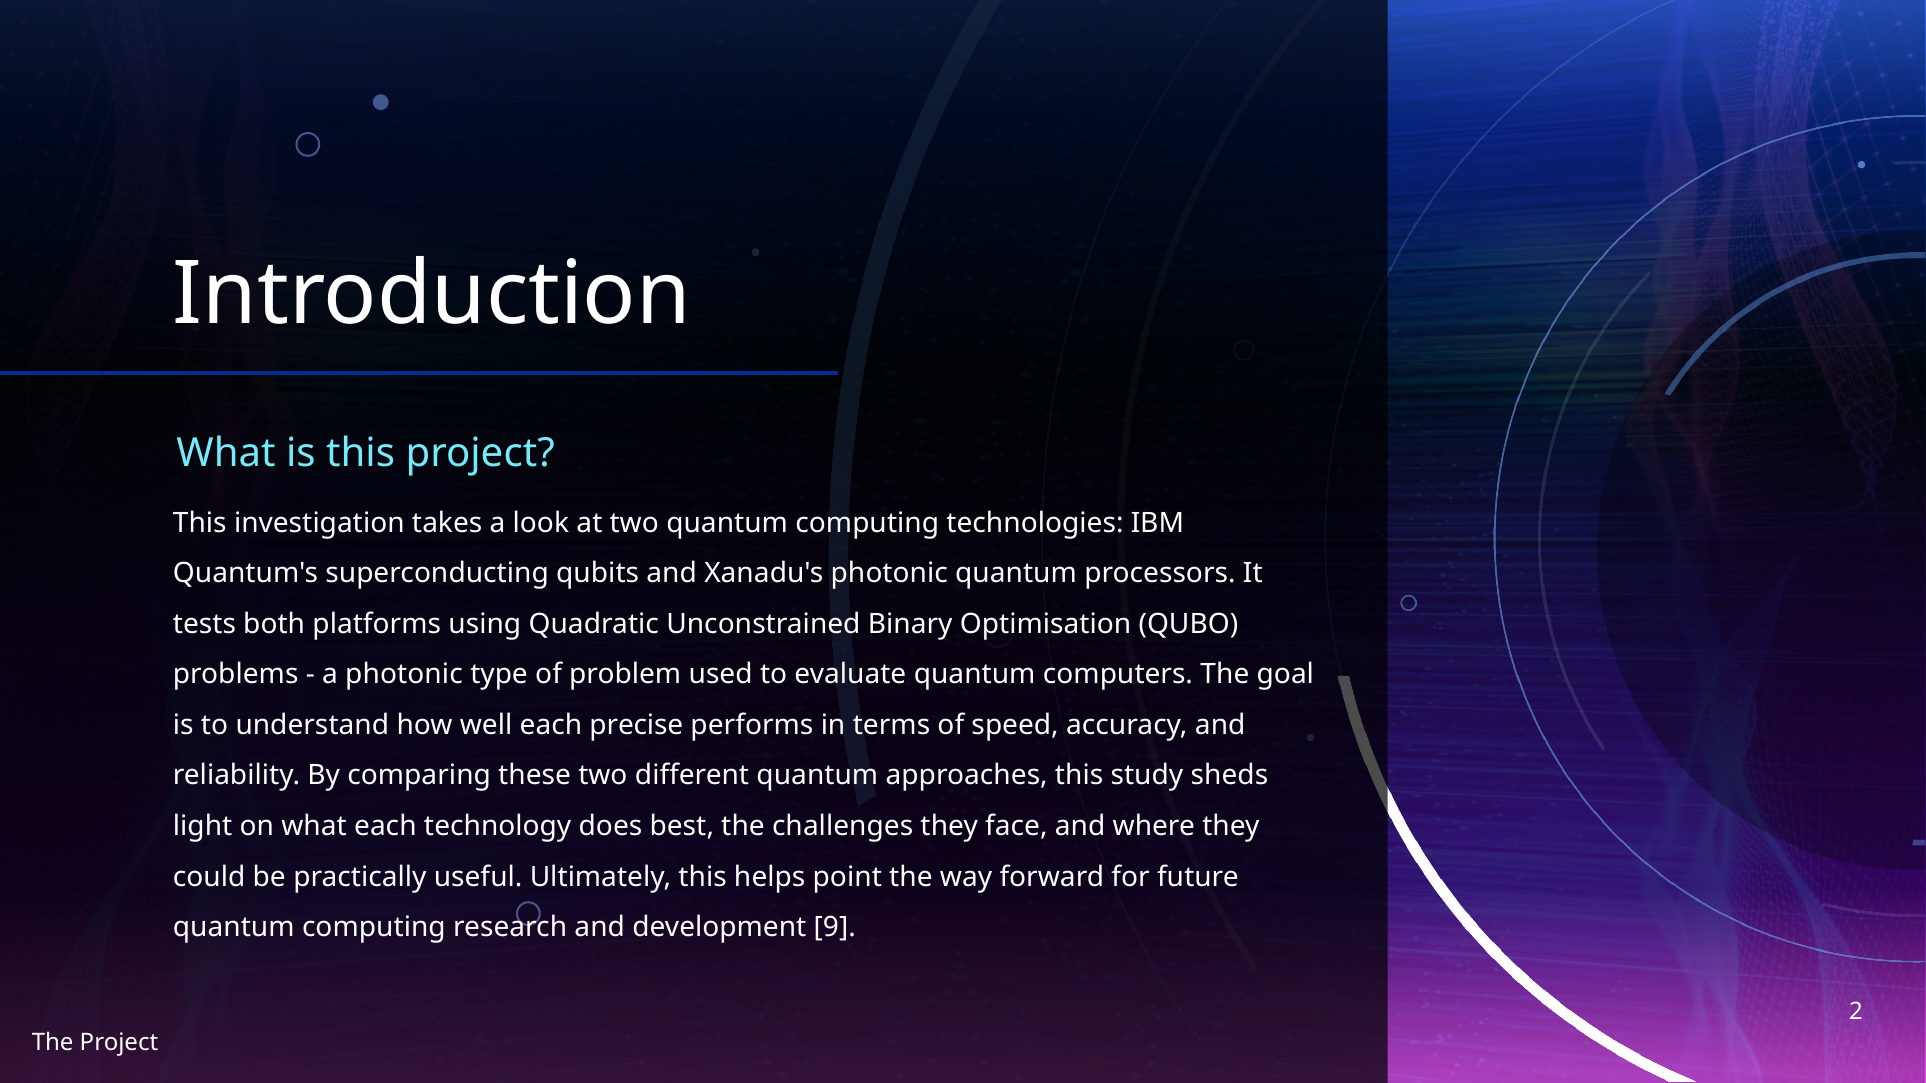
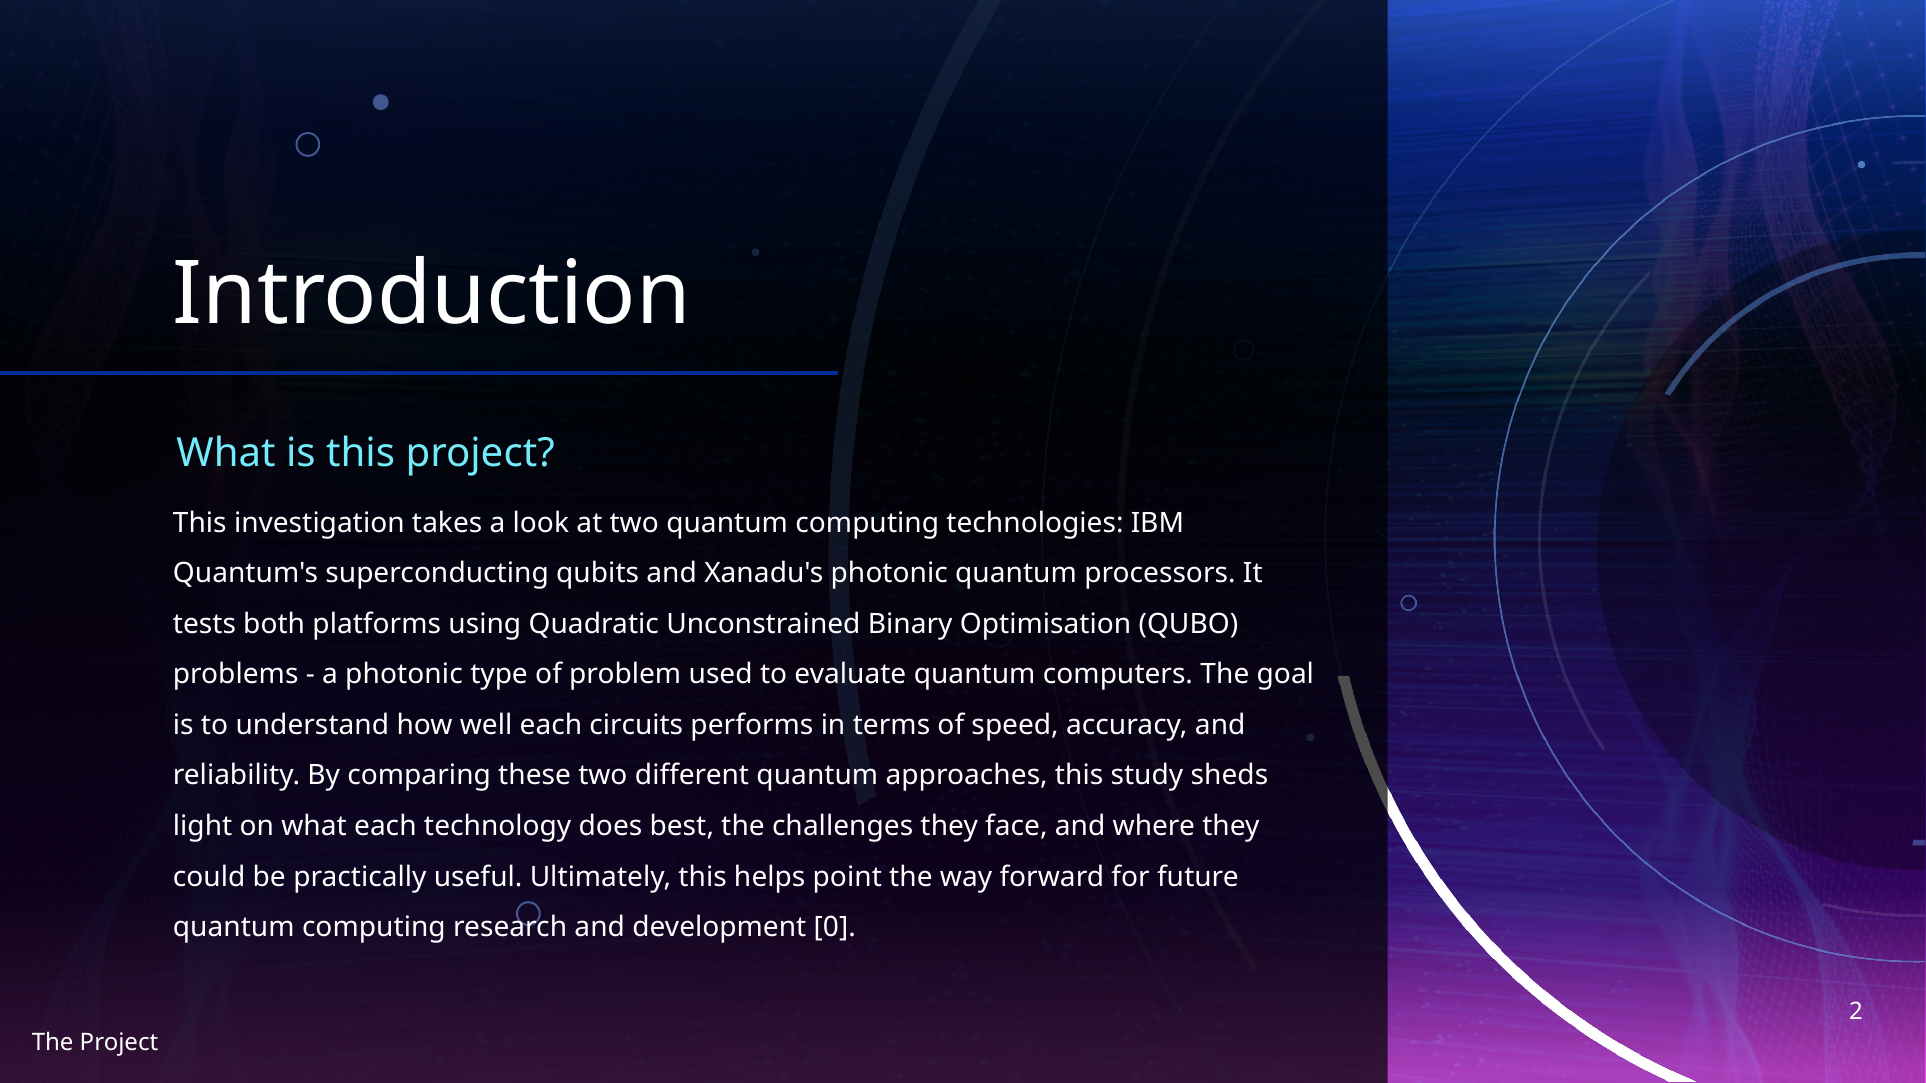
precise: precise -> circuits (636, 725)
9: 9 -> 0 (835, 928)
